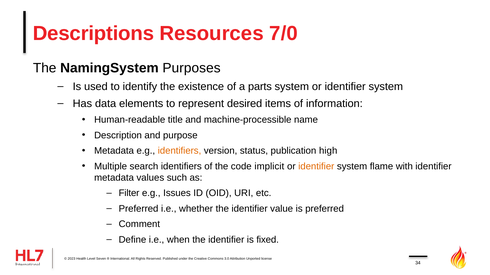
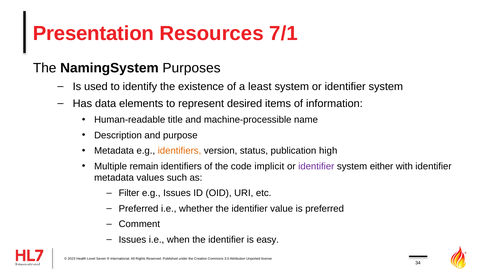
Descriptions: Descriptions -> Presentation (93, 33)
7/0: 7/0 -> 7/1 (284, 33)
parts: parts -> least (260, 87)
search: search -> remain (144, 167)
identifier colour: orange -> purple (316, 167)
flame: flame -> either (382, 167)
Define: Define -> Issues (132, 240)
fixed: fixed -> easy (268, 240)
